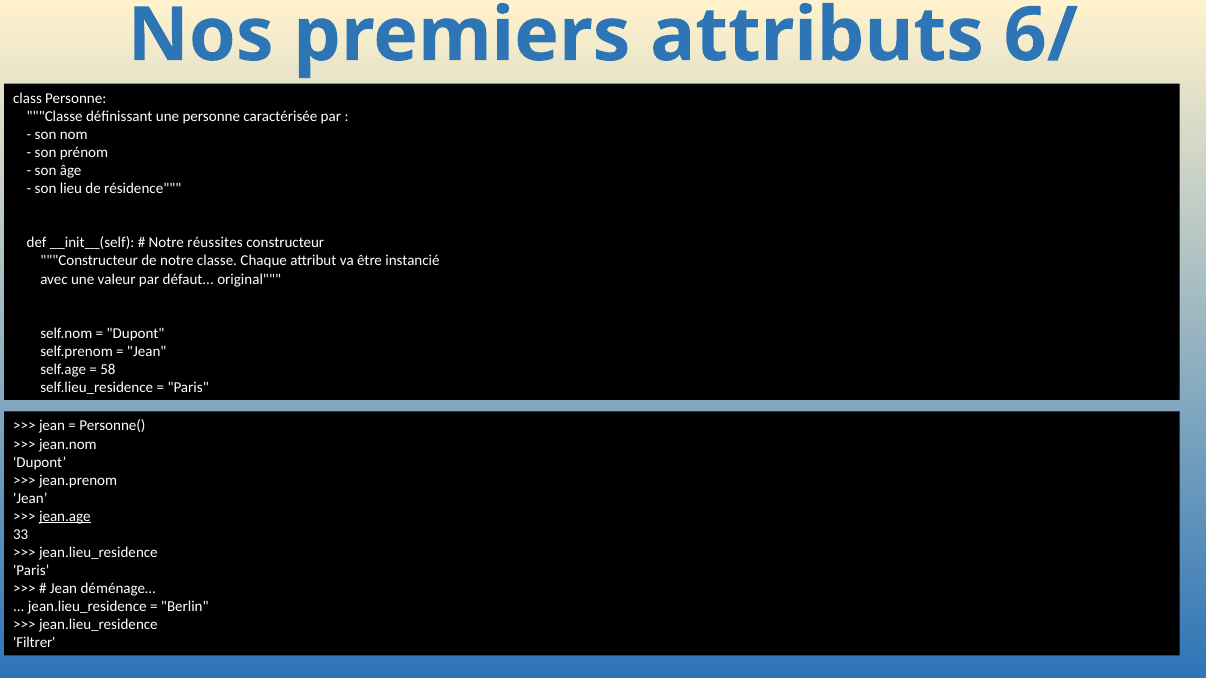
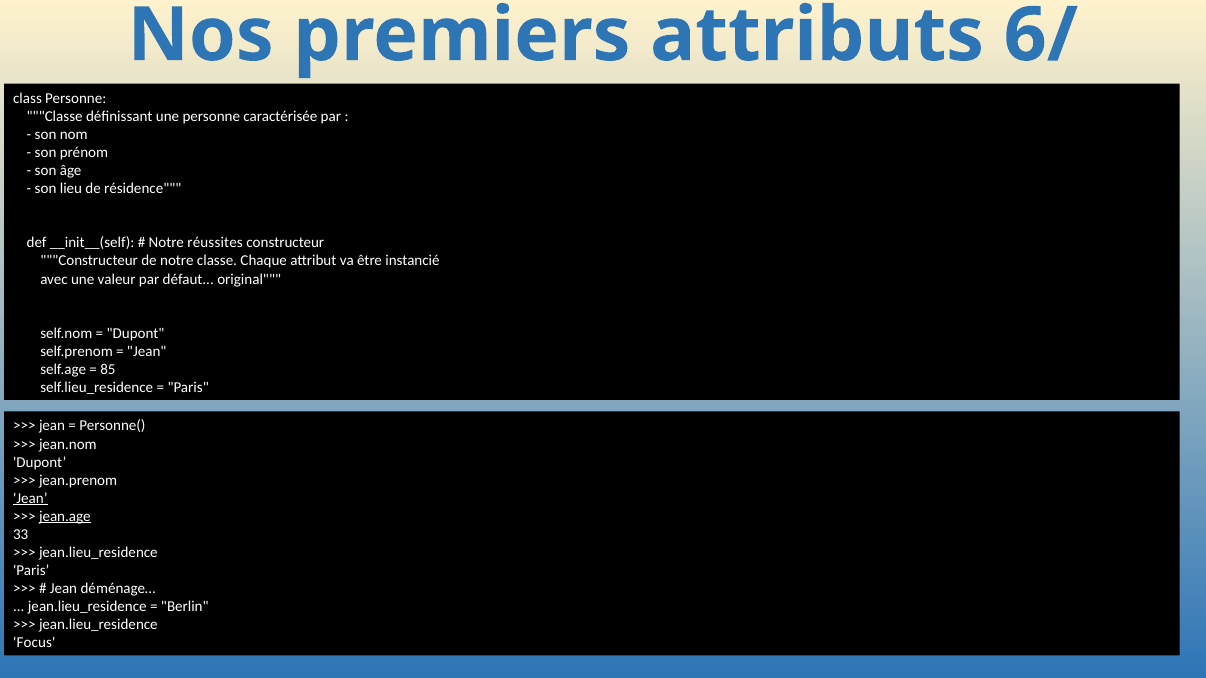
58: 58 -> 85 (108, 370)
Jean underline: none -> present (30, 499)
Filtrer: Filtrer -> Focus (34, 643)
